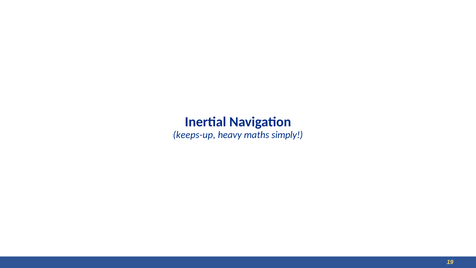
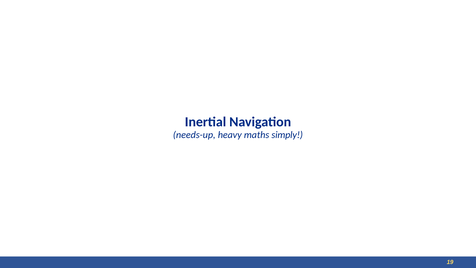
keeps-up: keeps-up -> needs-up (194, 135)
